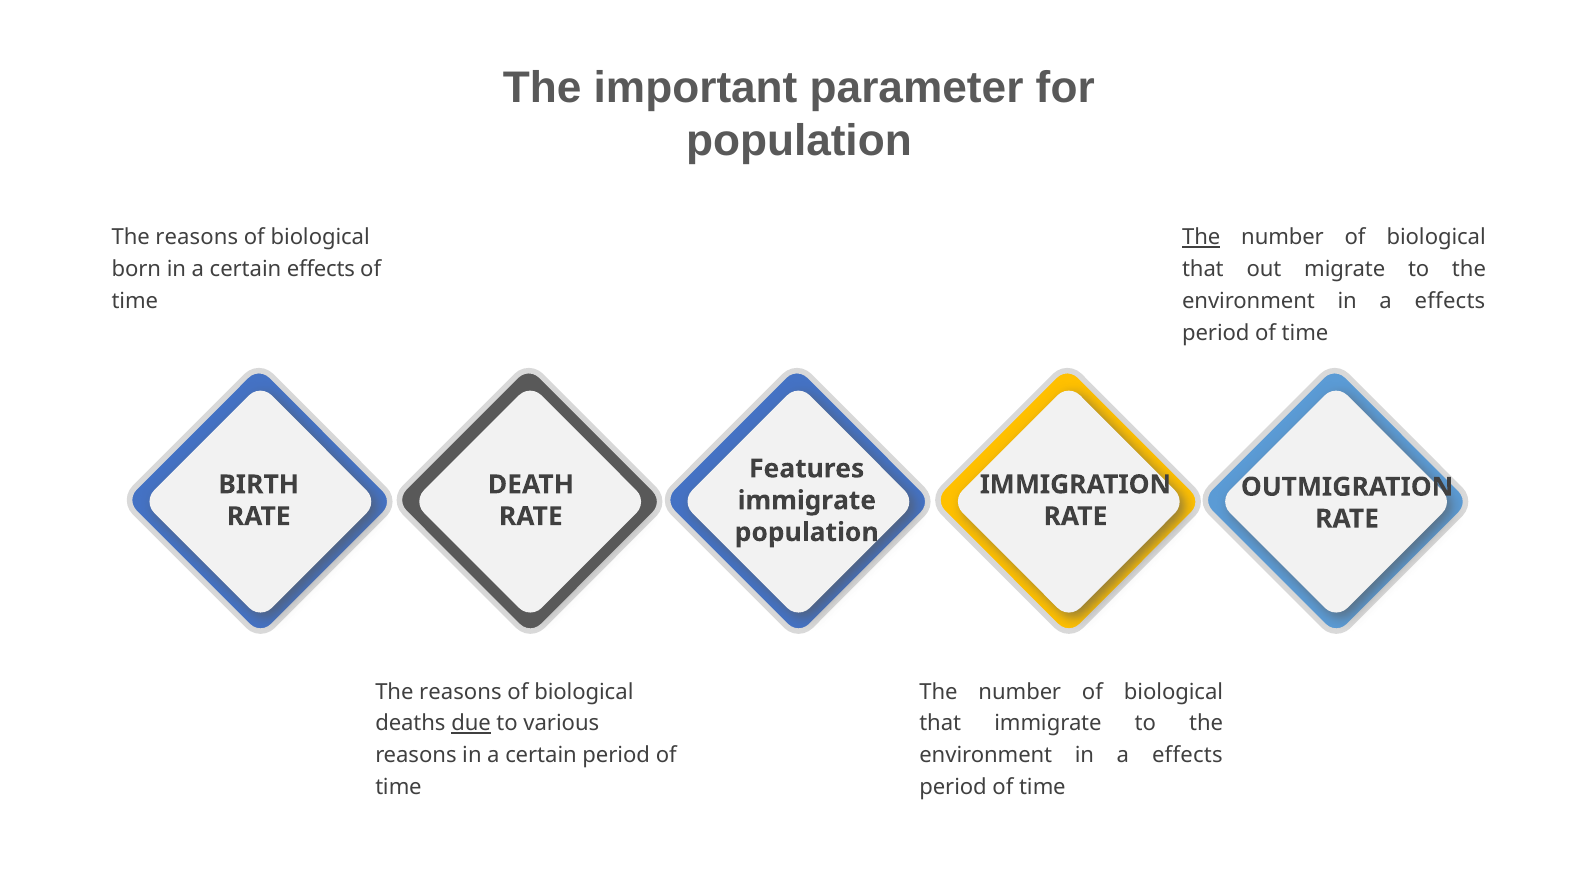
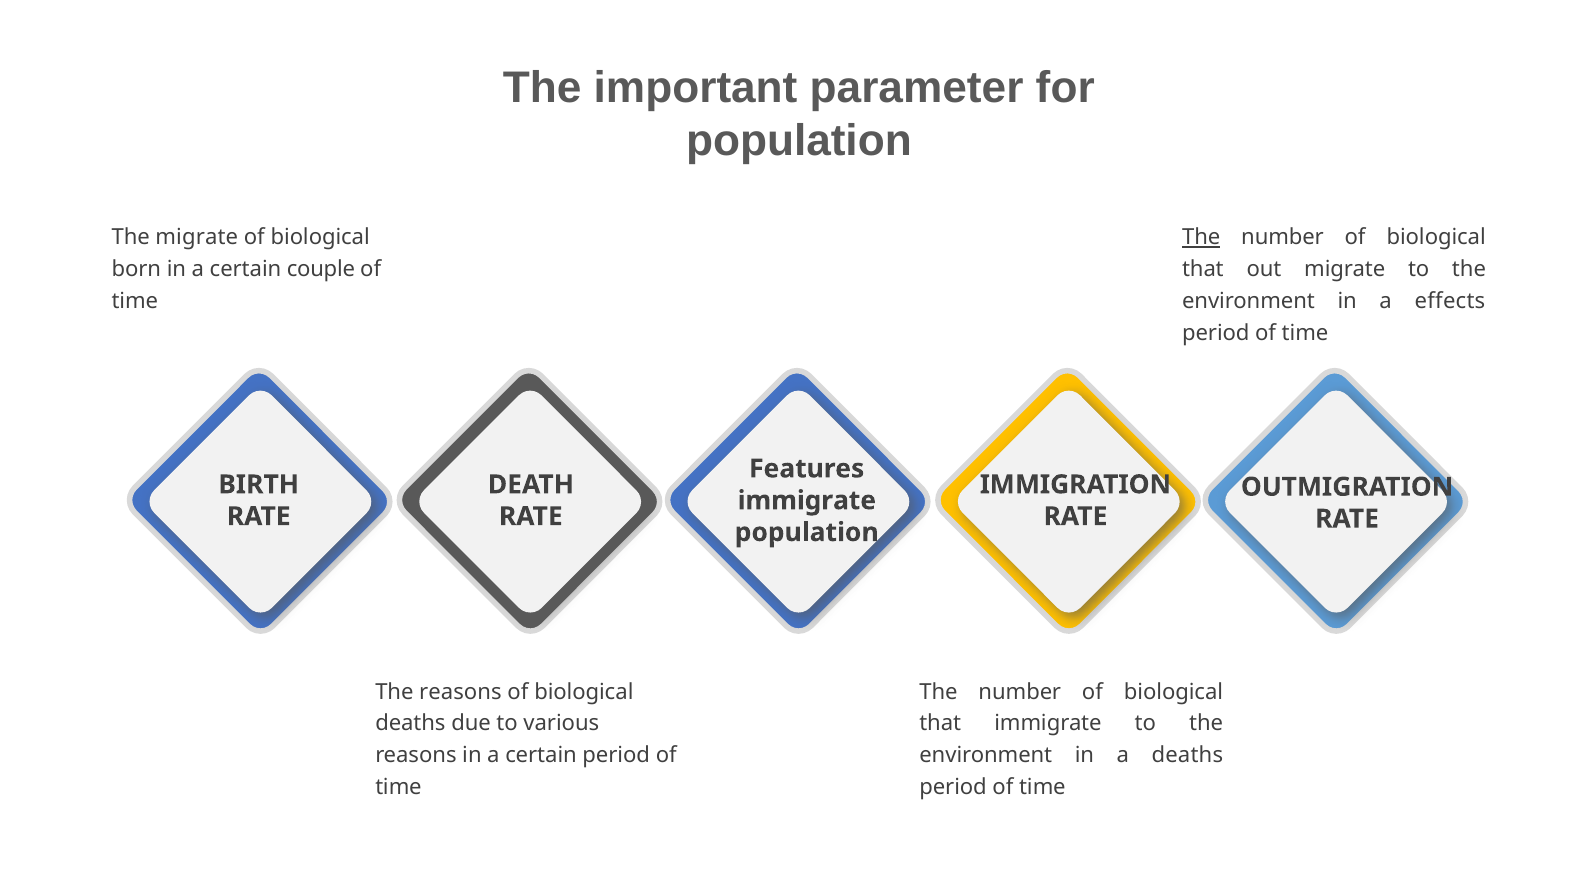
reasons: reasons -> migrate (197, 237)
certain effects: effects -> couple (321, 269)
due underline: present -> none (471, 723)
effects: effects -> deaths (1187, 755)
